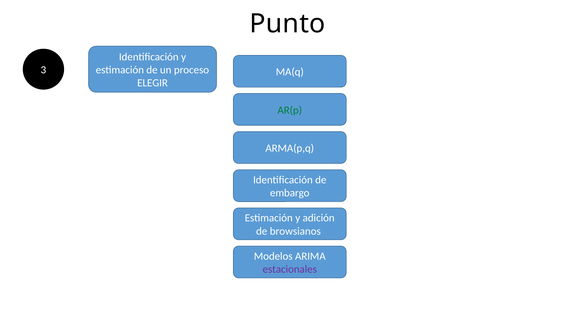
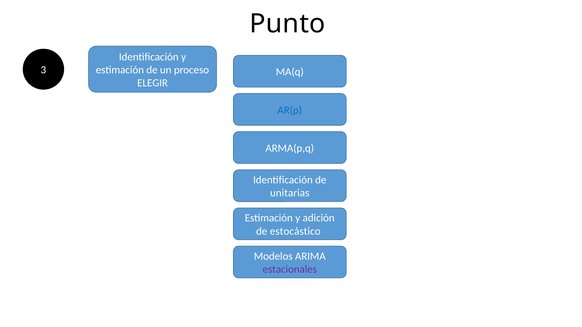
AR(p colour: green -> blue (290, 110)
embargo: embargo -> unitarias (290, 193)
browsianos: browsianos -> estocástico (295, 231)
